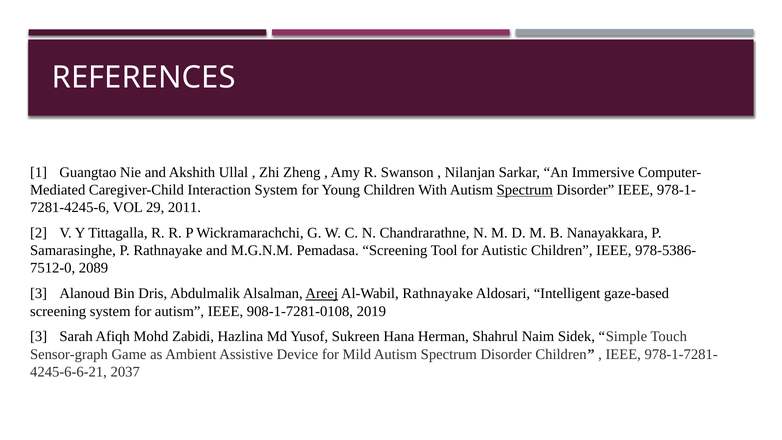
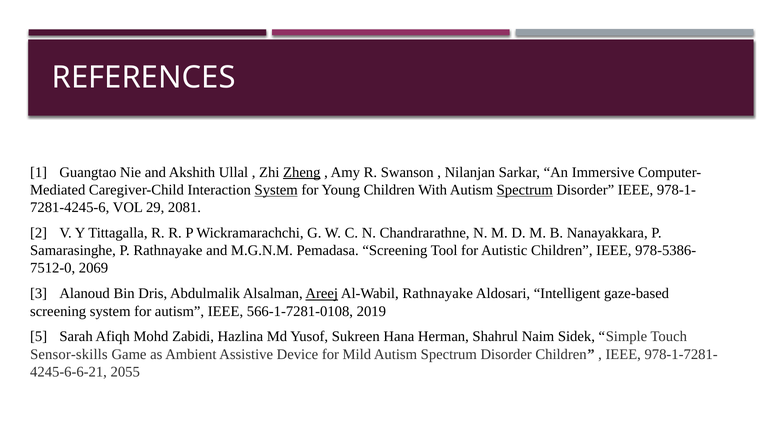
Zheng underline: none -> present (302, 172)
System underline: none -> present (276, 190)
2011: 2011 -> 2081 (184, 207)
2089: 2089 -> 2069 (93, 268)
908-1-7281-0108: 908-1-7281-0108 -> 566-1-7281-0108 (300, 311)
3: 3 -> 5 (39, 337)
Sensor-graph: Sensor-graph -> Sensor-skills (69, 354)
2037: 2037 -> 2055 (125, 372)
